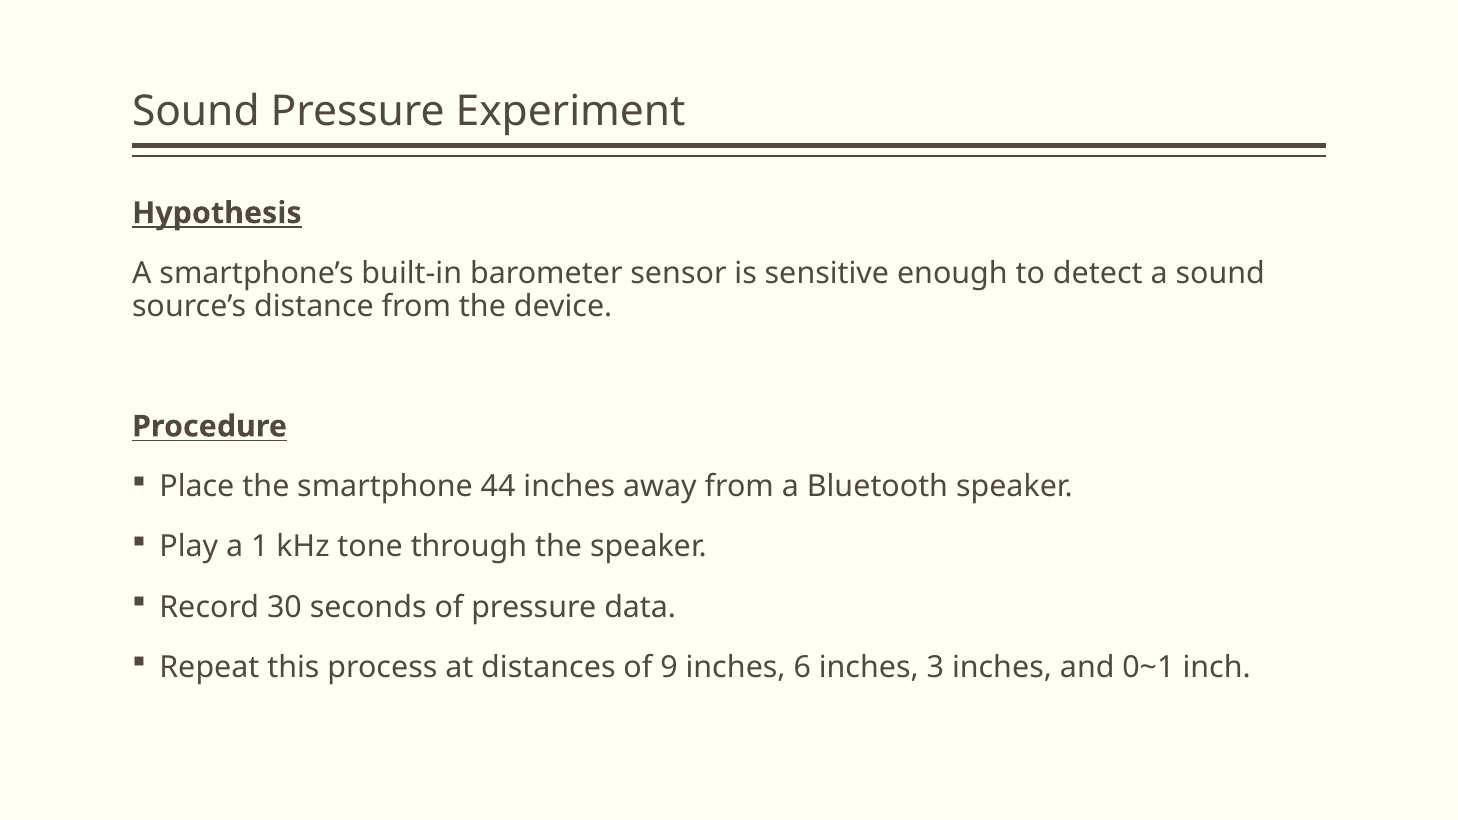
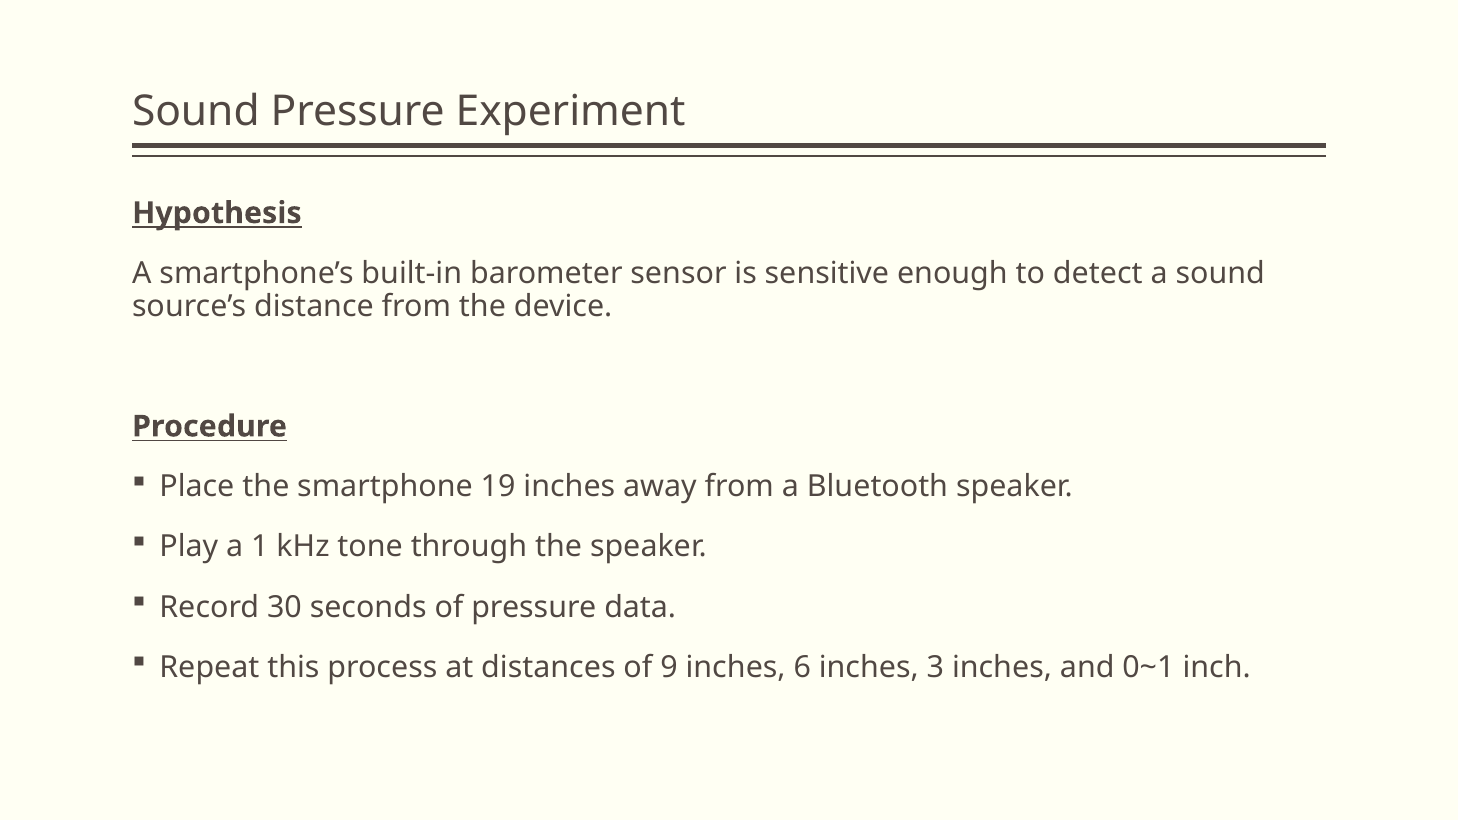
44: 44 -> 19 (498, 487)
